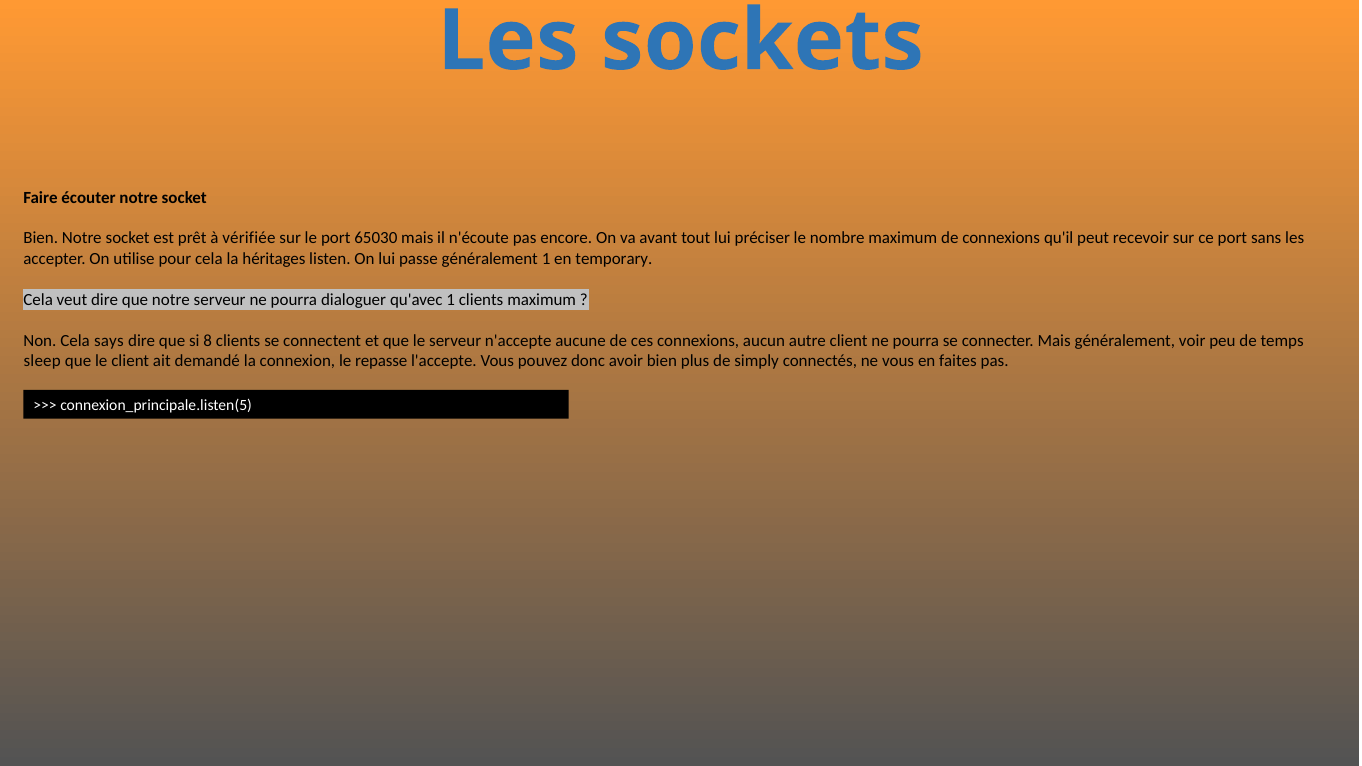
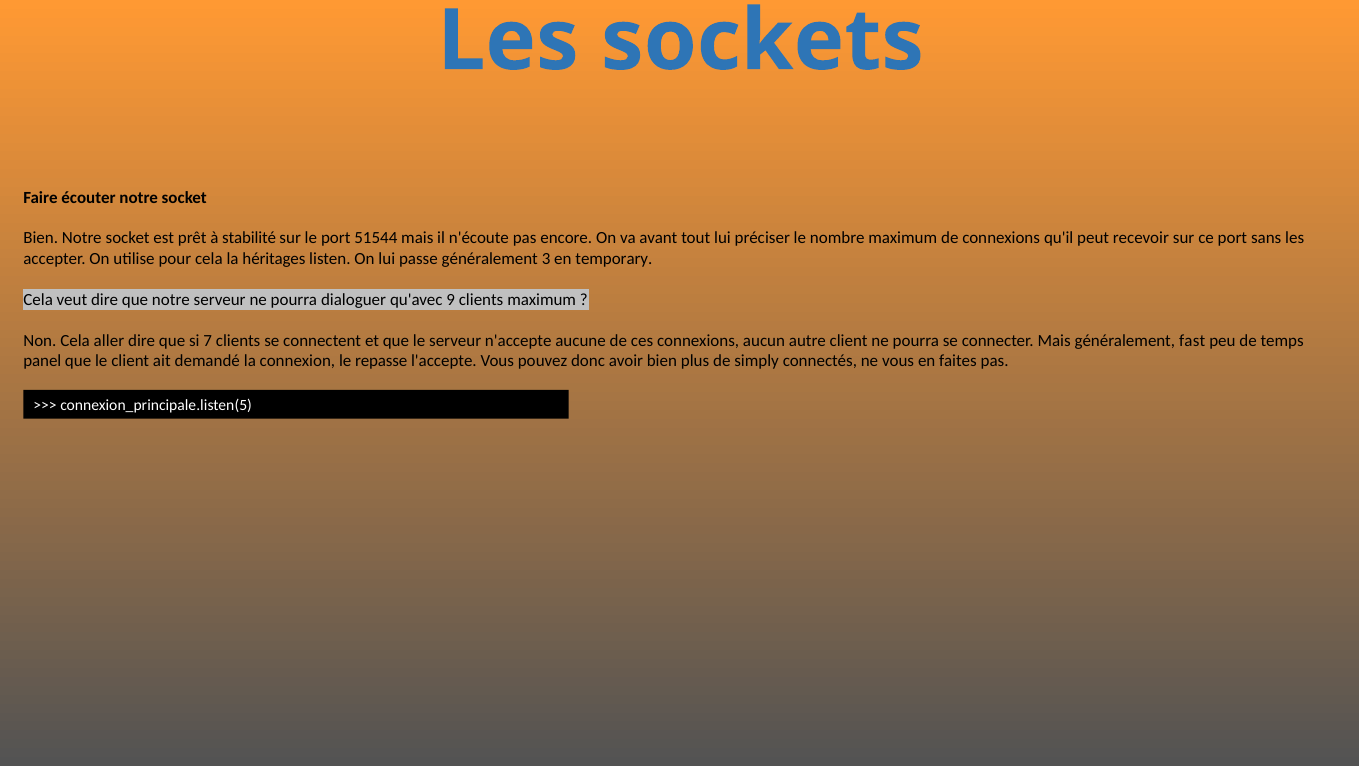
vérifiée: vérifiée -> stabilité (249, 238)
65030: 65030 -> 51544 (376, 238)
généralement 1: 1 -> 3 (546, 259)
qu'avec 1: 1 -> 9 (451, 300)
says: says -> aller (109, 340)
8: 8 -> 7 (208, 340)
voir: voir -> fast (1192, 340)
sleep: sleep -> panel (42, 361)
